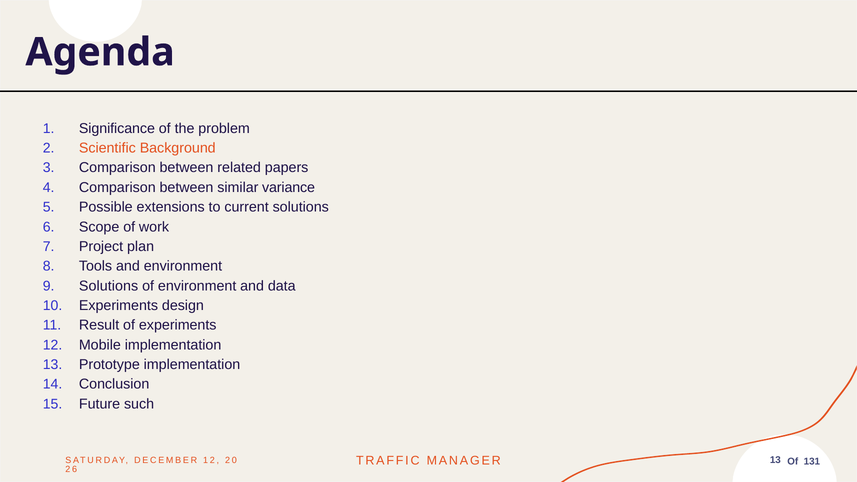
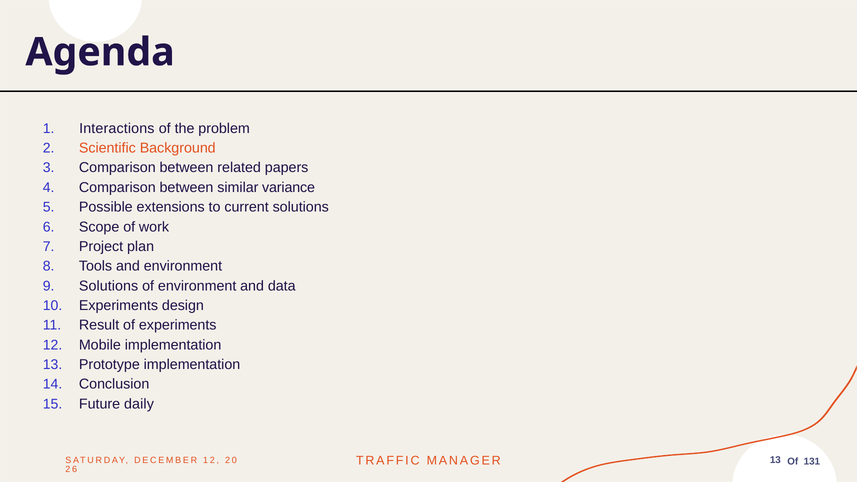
Significance: Significance -> Interactions (117, 128)
such: such -> daily (139, 404)
